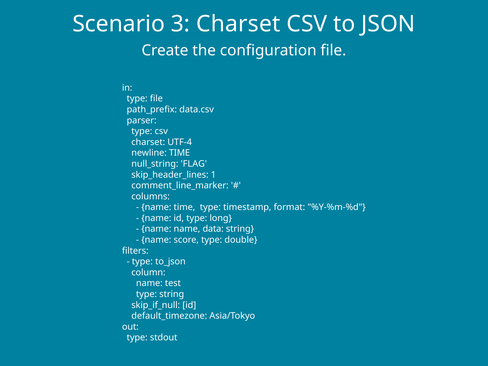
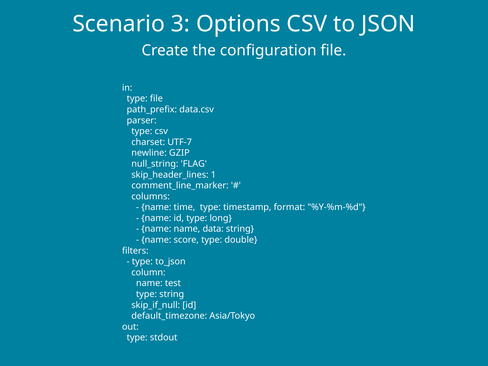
3 Charset: Charset -> Options (238, 24)
UTF-4: UTF-4 -> UTF-7 (180, 142)
newline TIME: TIME -> GZIP (179, 153)
